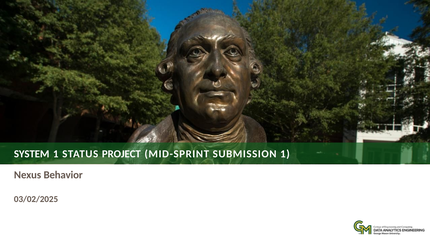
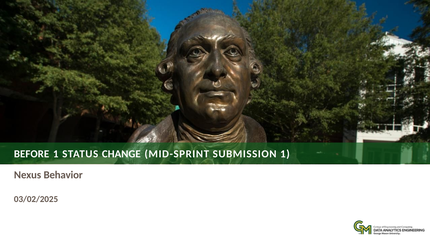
SYSTEM: SYSTEM -> BEFORE (32, 154)
PROJECT: PROJECT -> CHANGE (121, 154)
